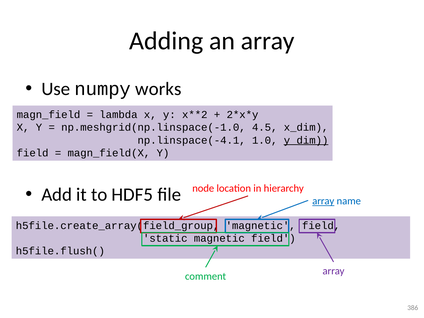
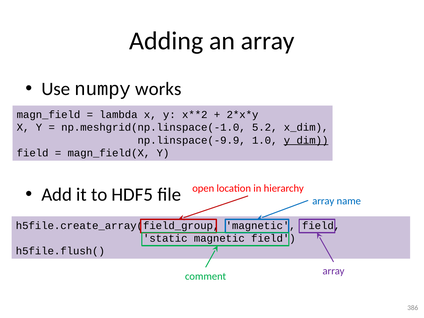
4.5: 4.5 -> 5.2 (265, 127)
np.linspace(-4.1: np.linspace(-4.1 -> np.linspace(-9.9 (192, 140)
node: node -> open (203, 188)
array underline: present -> none (323, 201)
